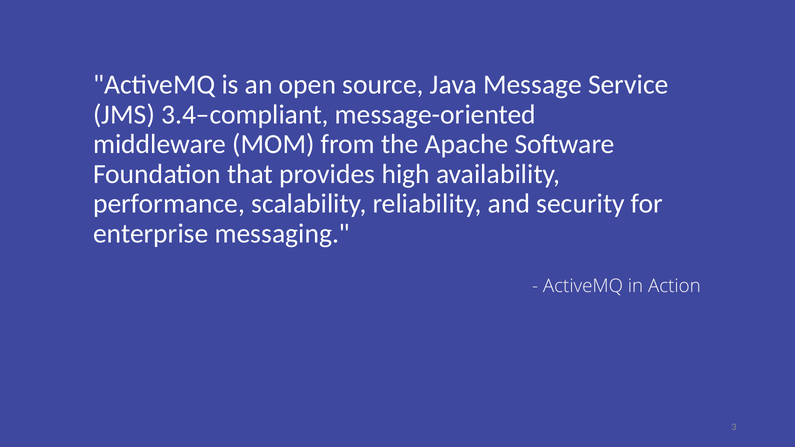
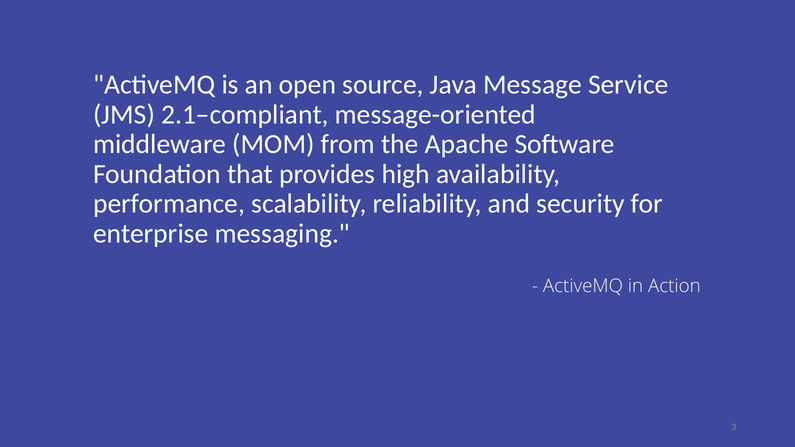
3.4–compliant: 3.4–compliant -> 2.1–compliant (245, 114)
